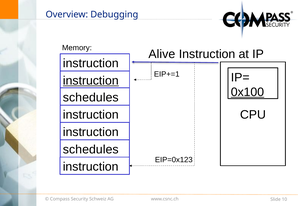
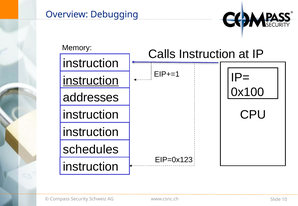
Alive: Alive -> Calls (162, 54)
0x100 underline: present -> none (248, 92)
schedules: schedules -> addresses (91, 98)
